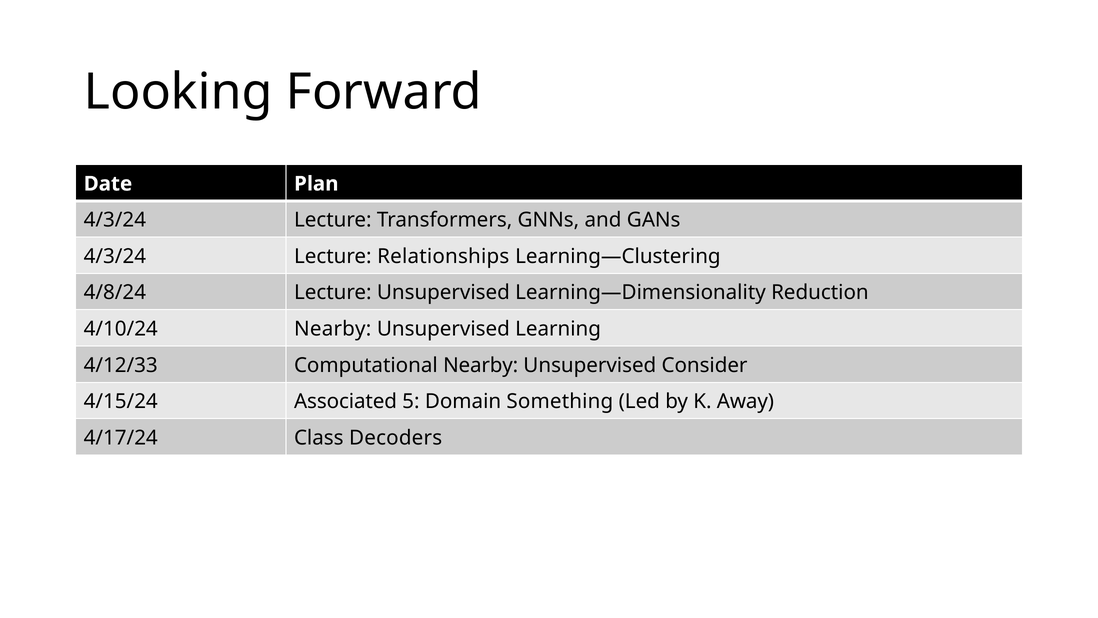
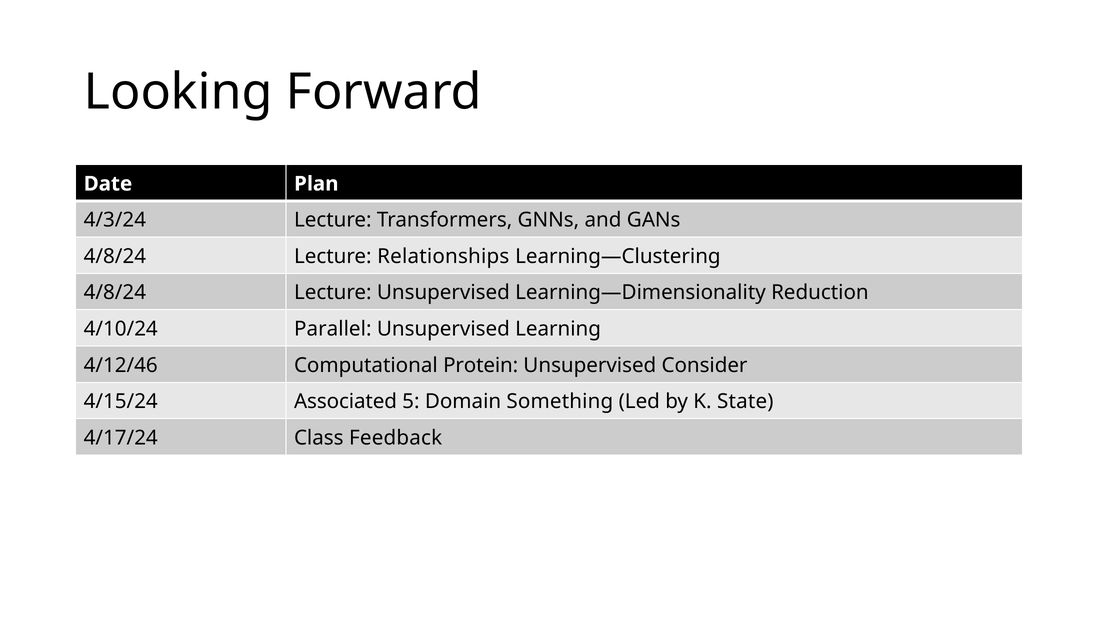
4/3/24: 4/3/24 -> 4/8/24 (115, 256)
4/10/24 Nearby: Nearby -> Parallel (333, 329)
4/12/33: 4/12/33 -> 4/12/46 (121, 365)
Computational Nearby: Nearby -> Protein (481, 365)
Away: Away -> State (745, 401)
Decoders: Decoders -> Feedback (396, 438)
